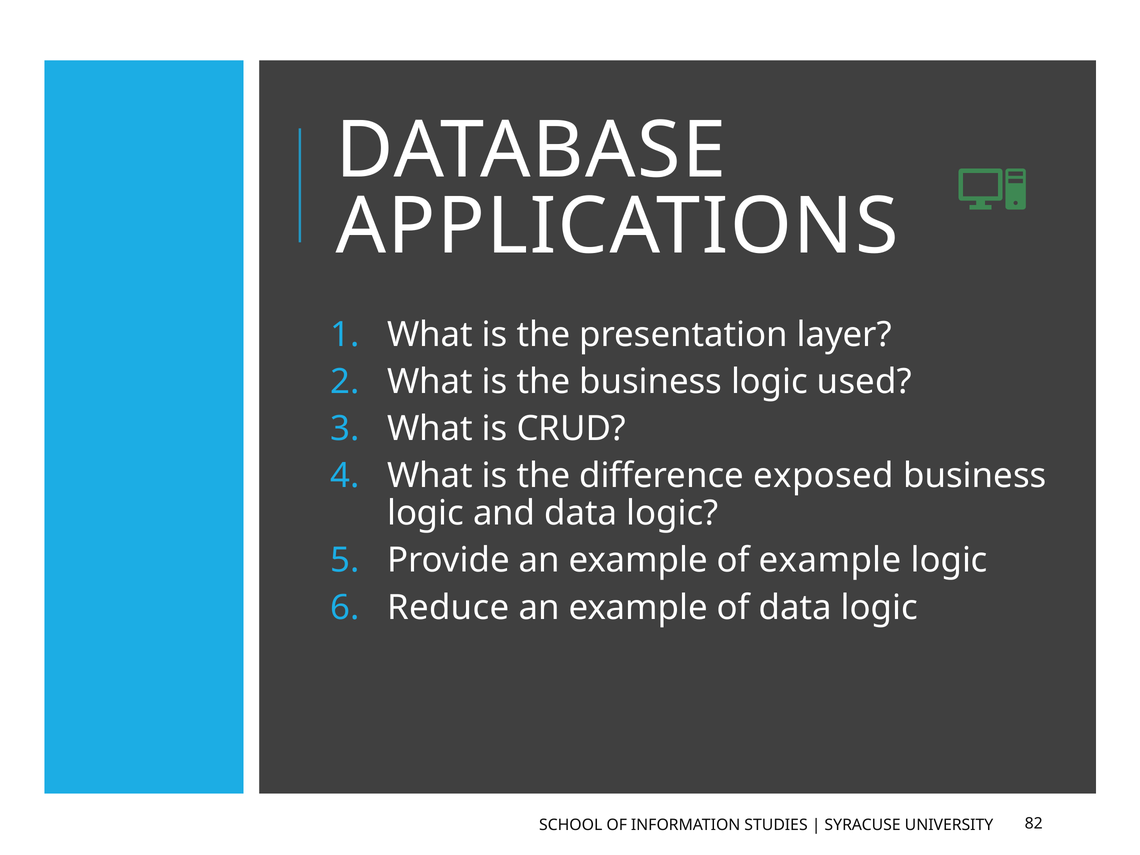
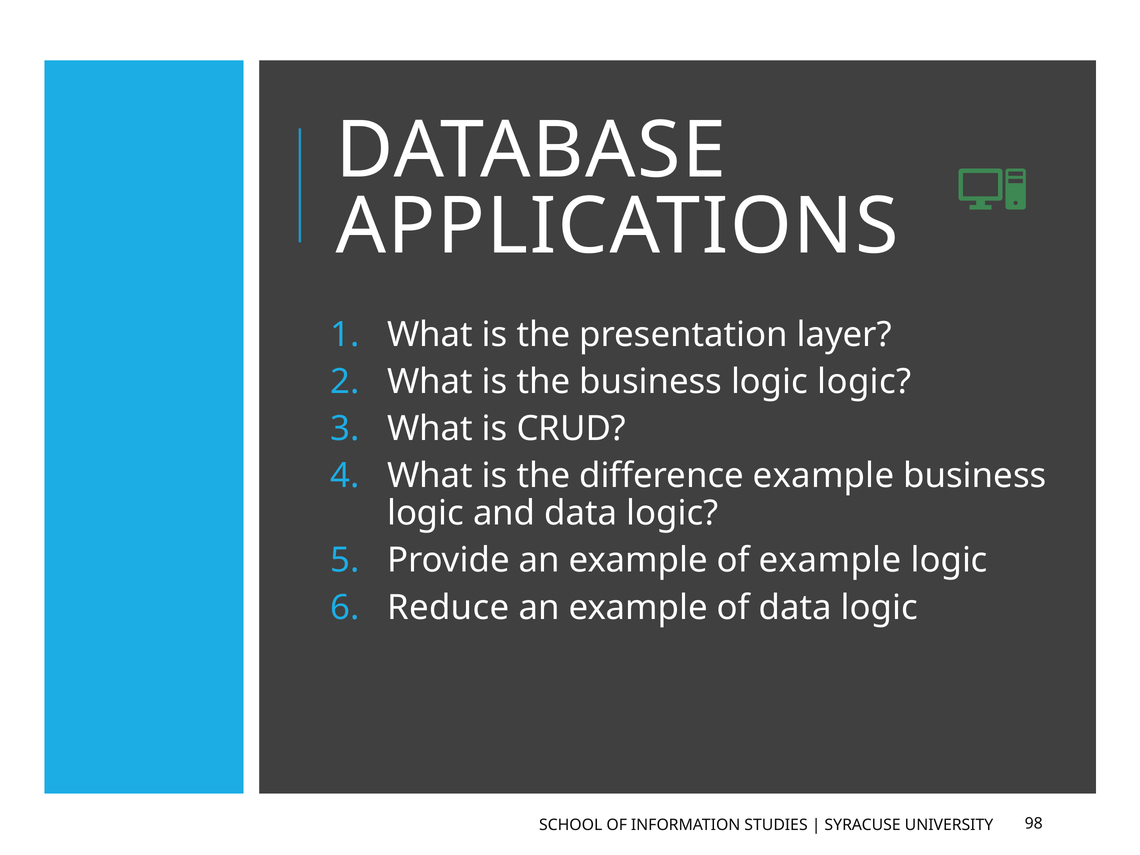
logic used: used -> logic (864, 382)
difference exposed: exposed -> example (824, 476)
82: 82 -> 98 (1034, 824)
